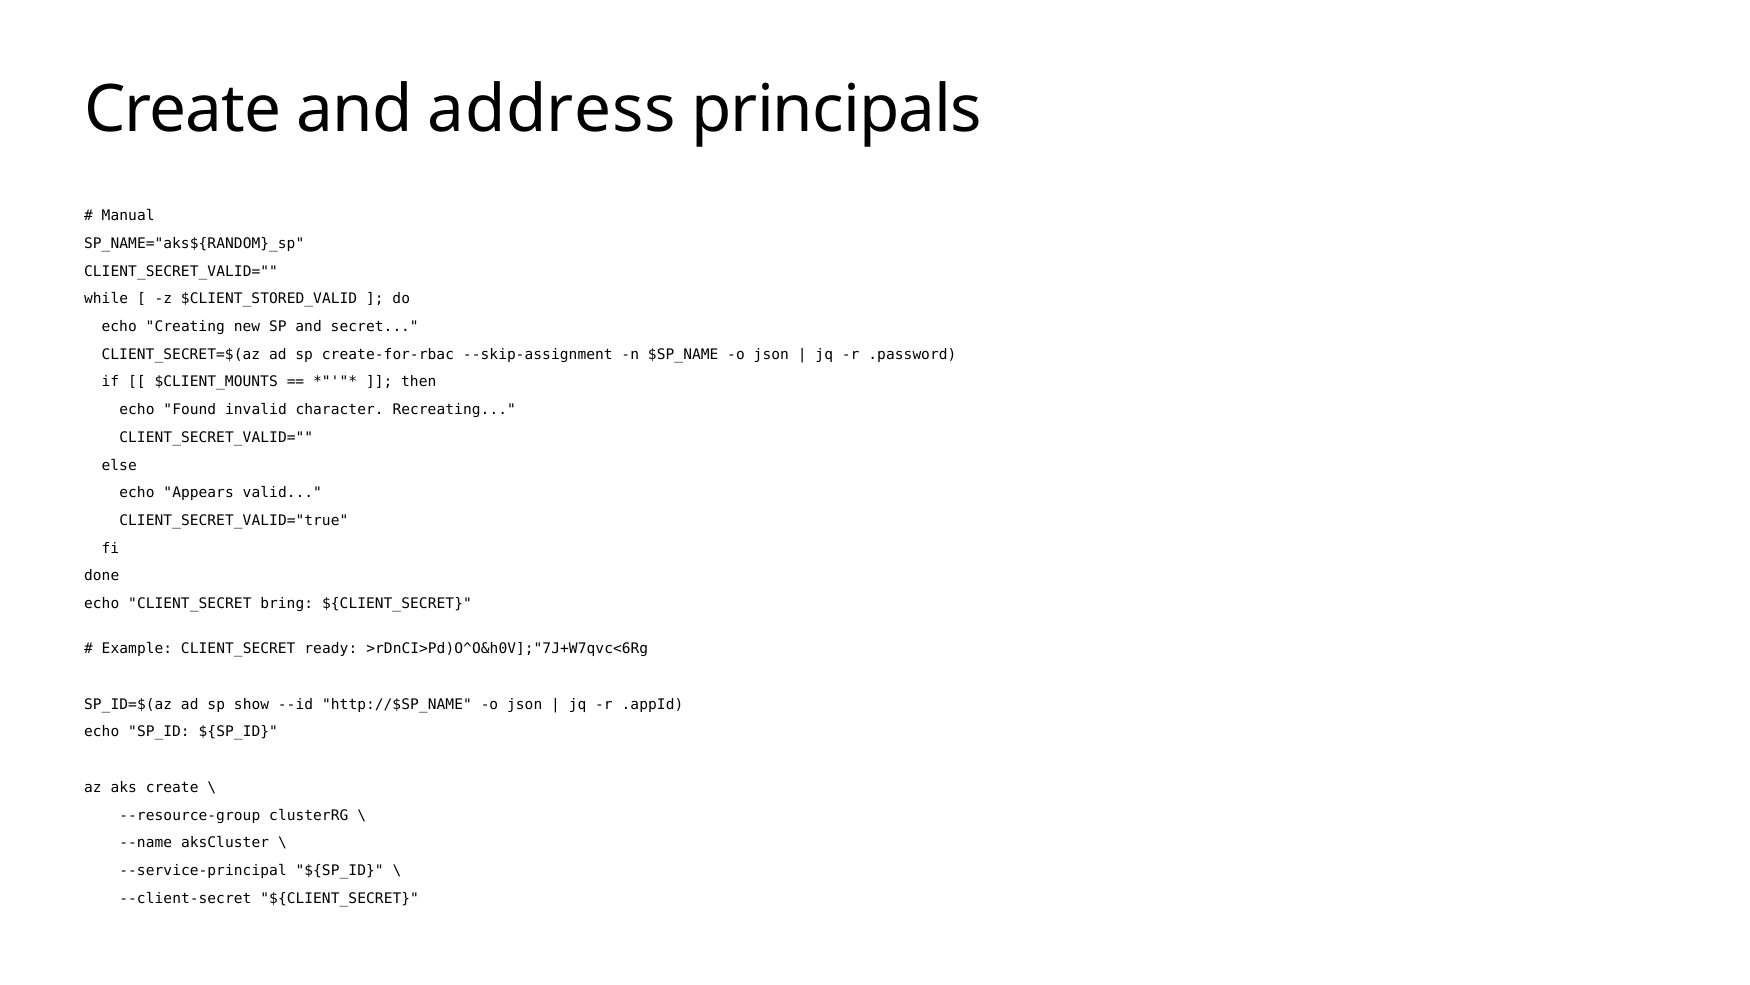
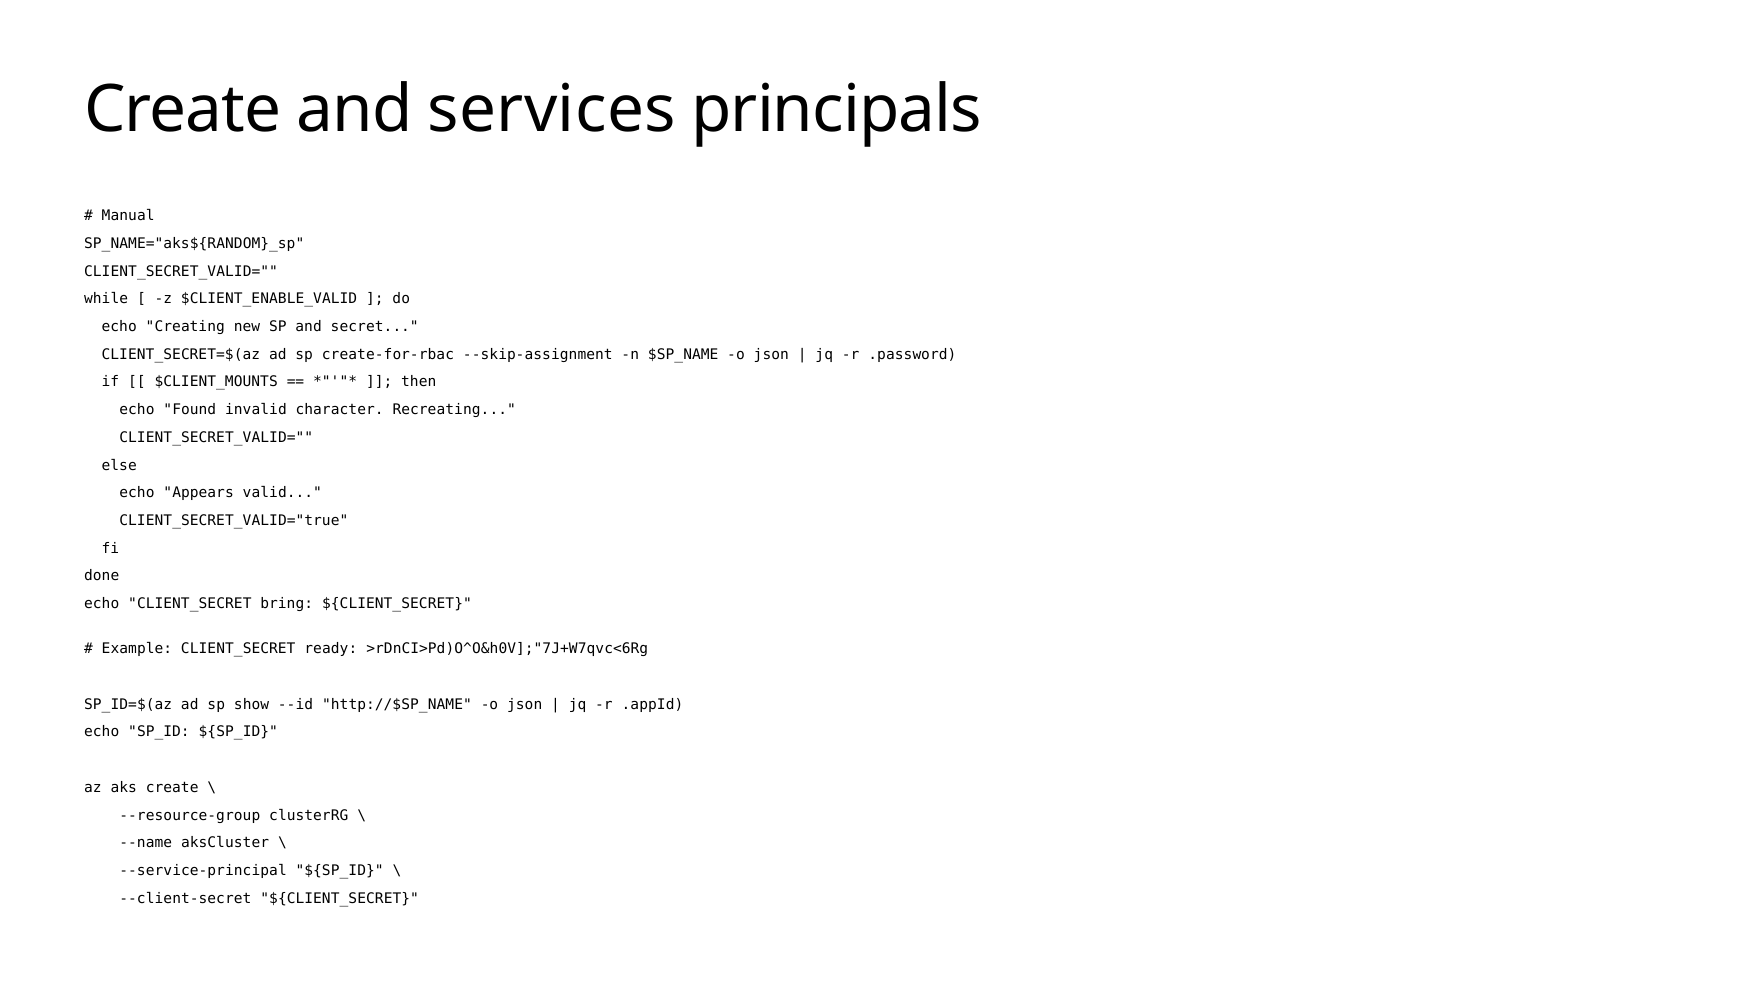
address: address -> services (552, 110)
$CLIENT_STORED_VALID: $CLIENT_STORED_VALID -> $CLIENT_ENABLE_VALID (269, 299)
